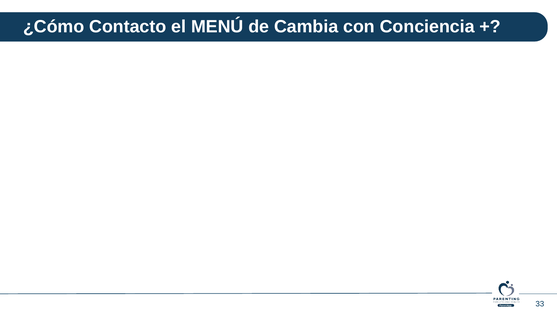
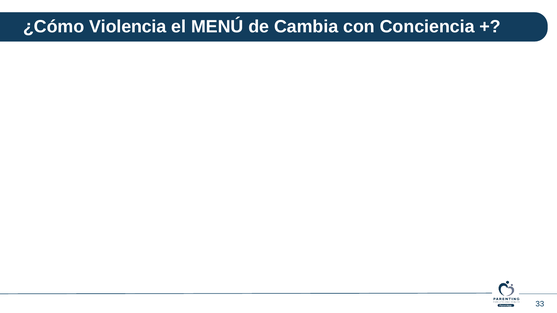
Contacto: Contacto -> Violencia (128, 27)
